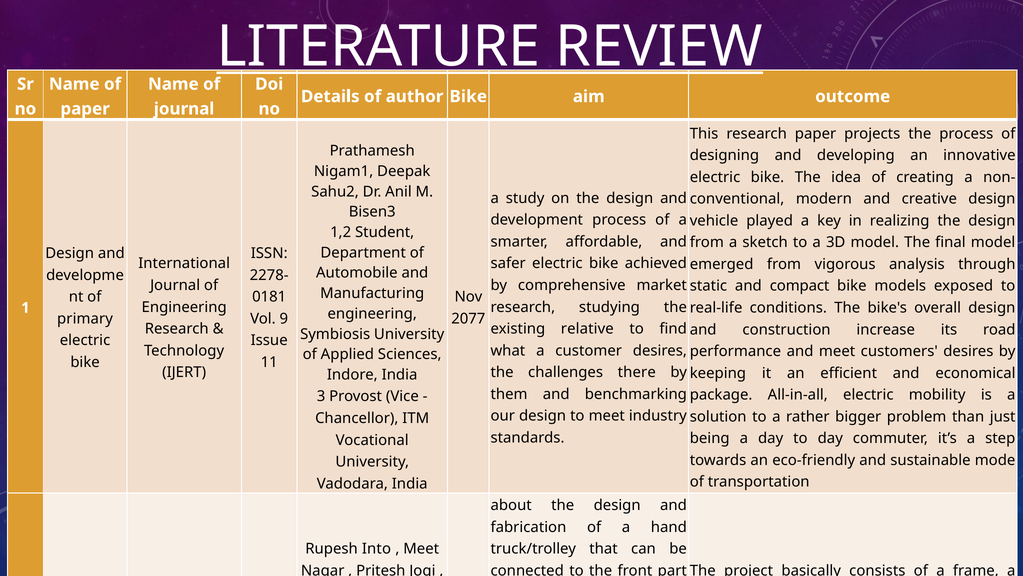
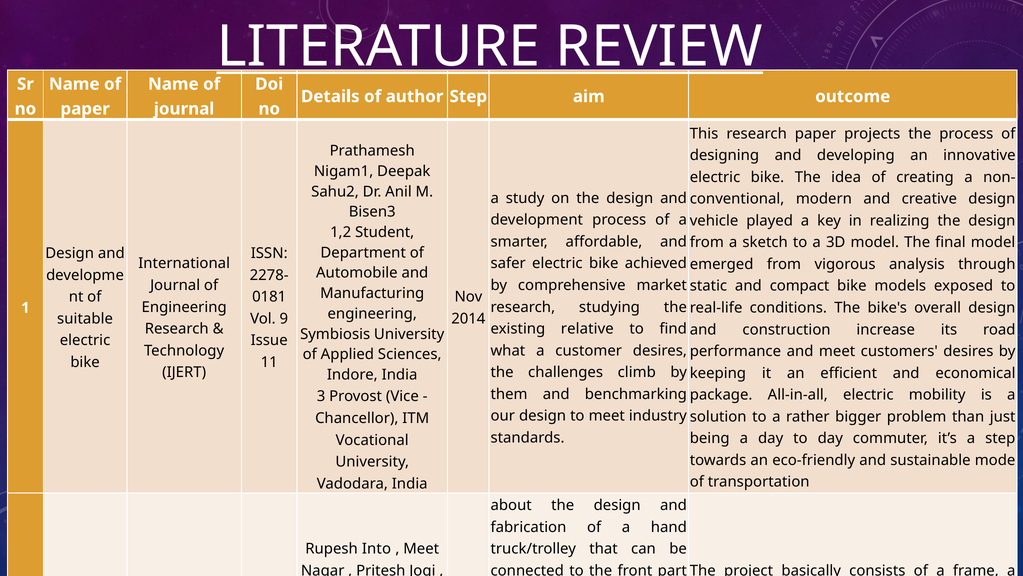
author Bike: Bike -> Step (468, 96)
primary: primary -> suitable (85, 318)
2077: 2077 -> 2014 (468, 318)
there: there -> climb (637, 372)
